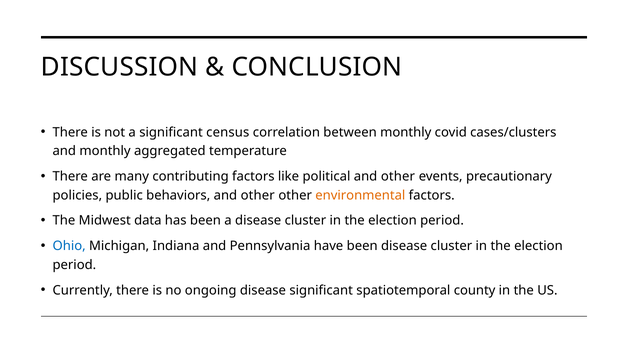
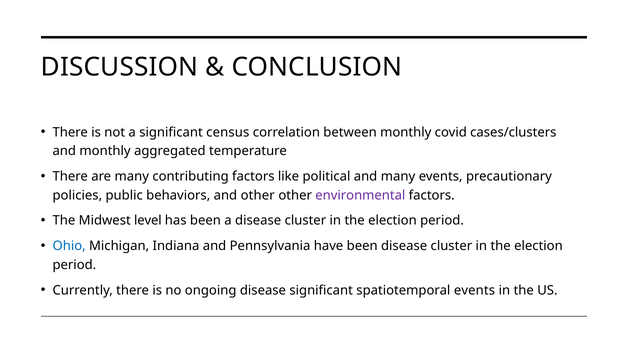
political and other: other -> many (398, 177)
environmental colour: orange -> purple (360, 195)
data: data -> level (148, 221)
spatiotemporal county: county -> events (474, 290)
